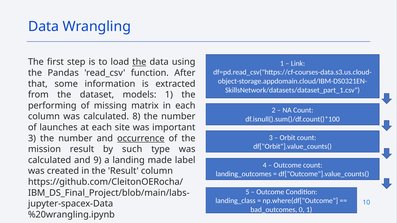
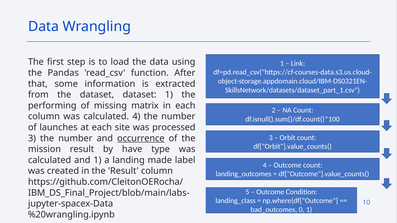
the underline: present -> none (139, 62)
dataset models: models -> dataset (140, 95)
calculated 8: 8 -> 4 (136, 117)
important: important -> processed (174, 128)
such: such -> have (132, 149)
and 9: 9 -> 1 (97, 160)
